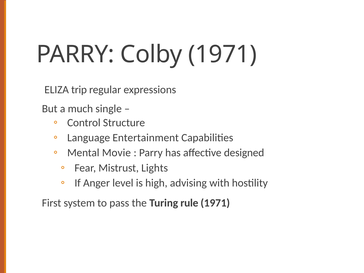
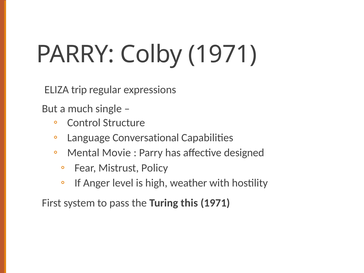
Entertainment: Entertainment -> Conversational (146, 138)
Lights: Lights -> Policy (155, 168)
advising: advising -> weather (188, 183)
rule: rule -> this (189, 203)
